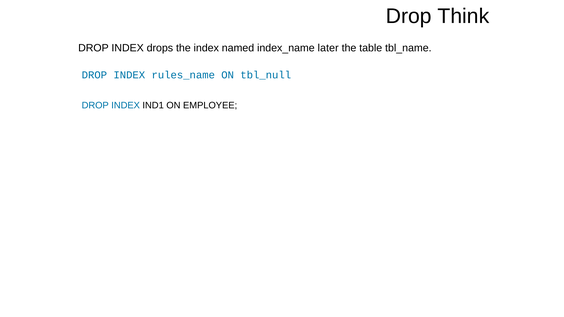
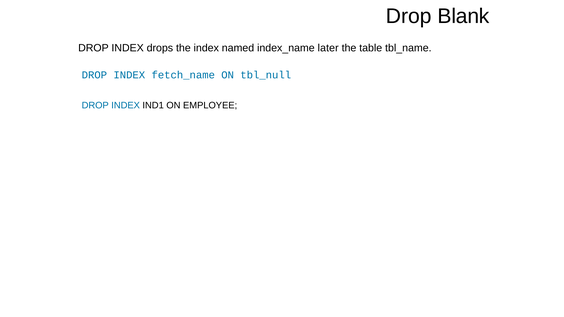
Think: Think -> Blank (464, 16)
rules_name: rules_name -> fetch_name (183, 75)
